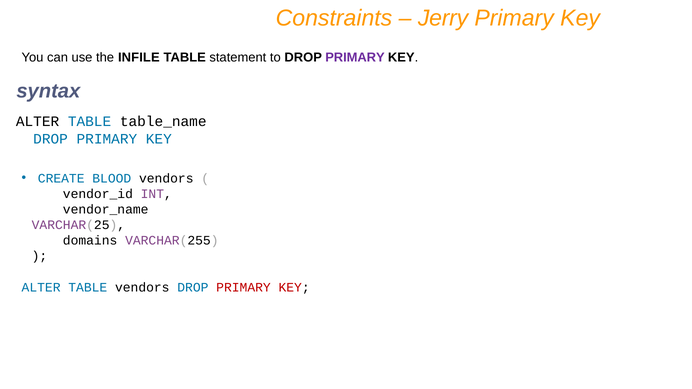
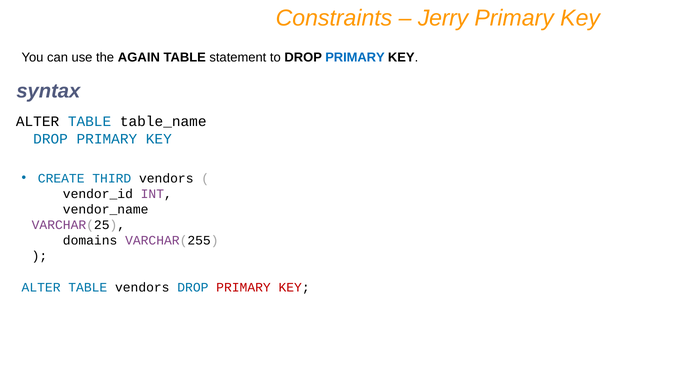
INFILE: INFILE -> AGAIN (139, 58)
PRIMARY colour: purple -> blue (355, 58)
BLOOD: BLOOD -> THIRD (112, 178)
